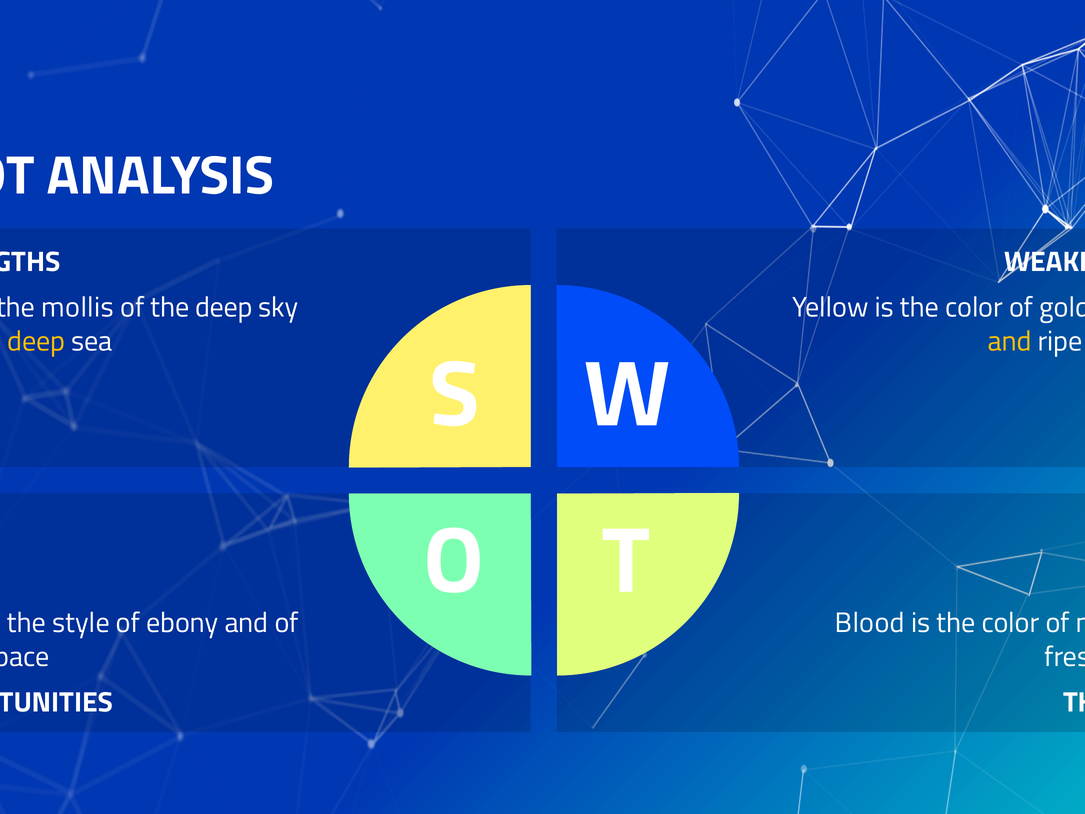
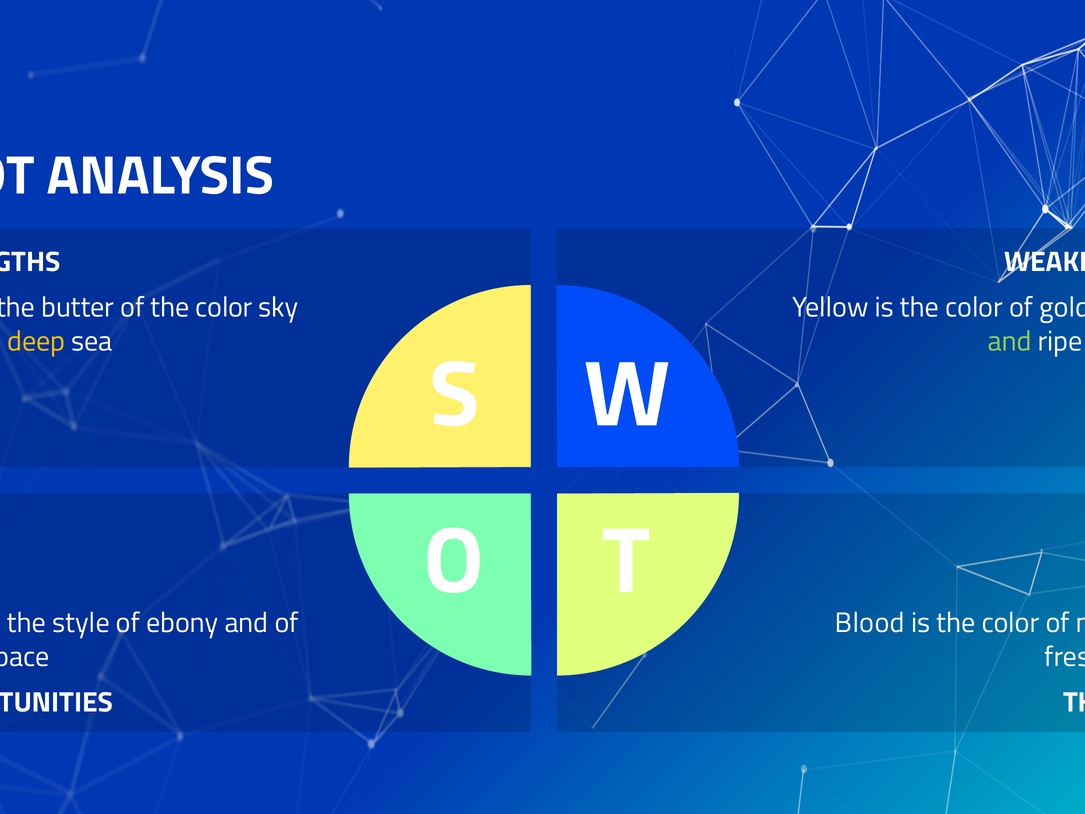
mollis: mollis -> butter (78, 308)
of the deep: deep -> color (224, 308)
and colour: yellow -> light green (1010, 341)
